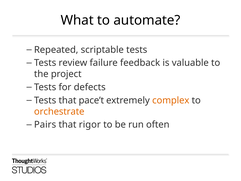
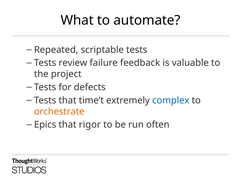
pace’t: pace’t -> time’t (91, 100)
complex colour: orange -> blue (171, 100)
Pairs: Pairs -> Epics (45, 125)
